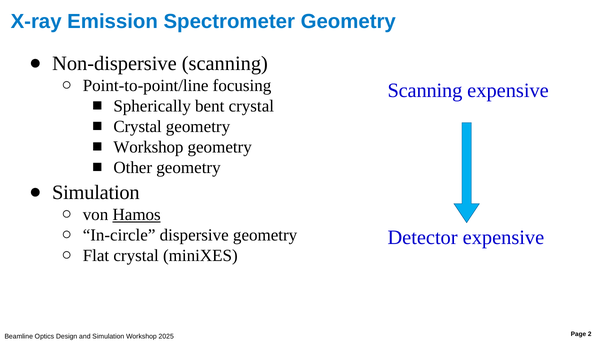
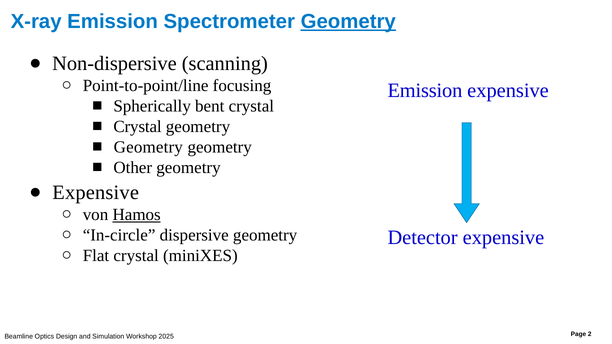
Geometry underline: none -> present (348, 22)
Scanning: Scanning -> Emission (425, 91)
Workshop: Workshop -> Geometry (148, 147)
Simulation: Simulation -> Expensive (96, 193)
